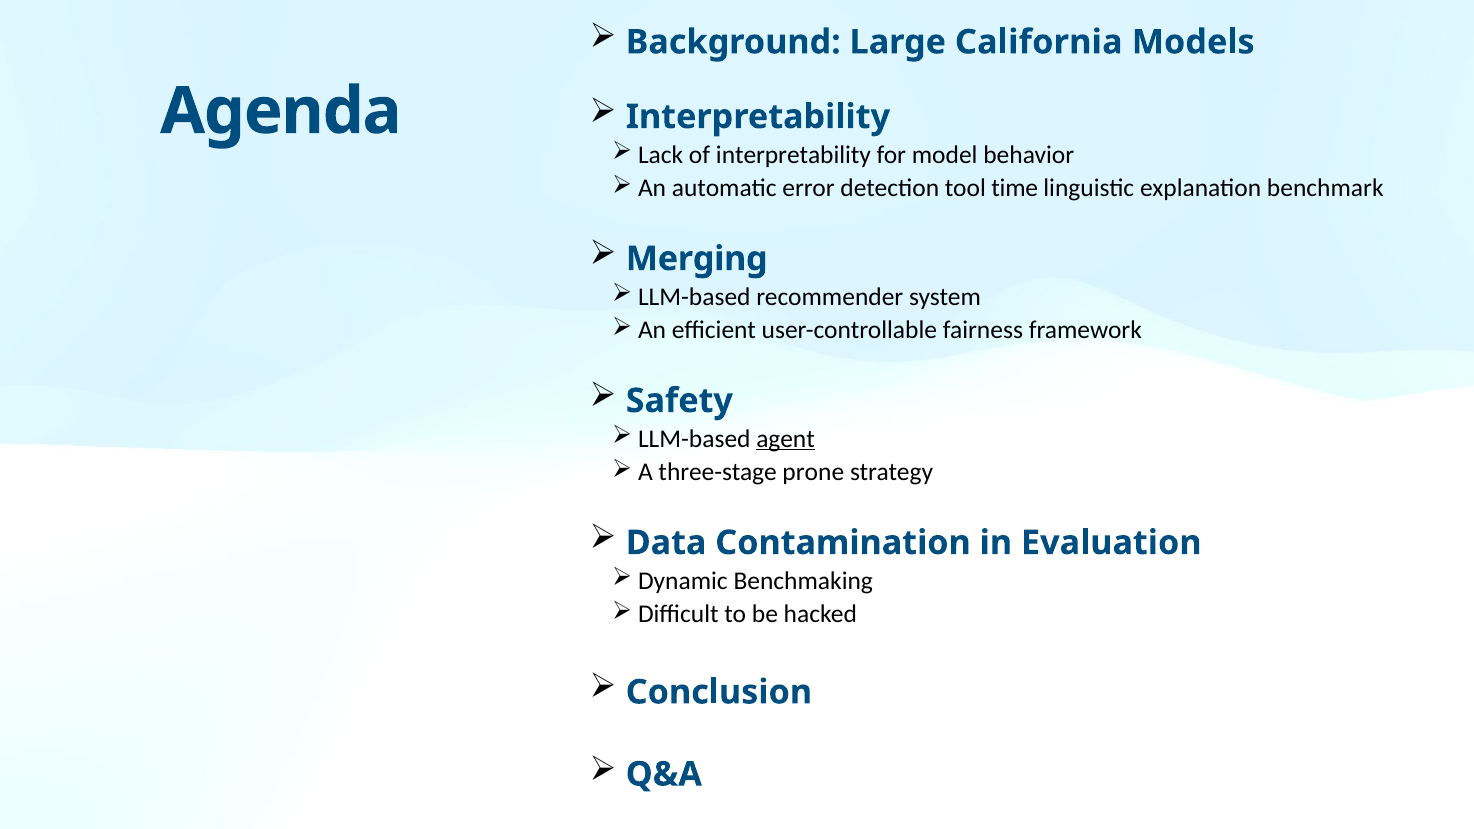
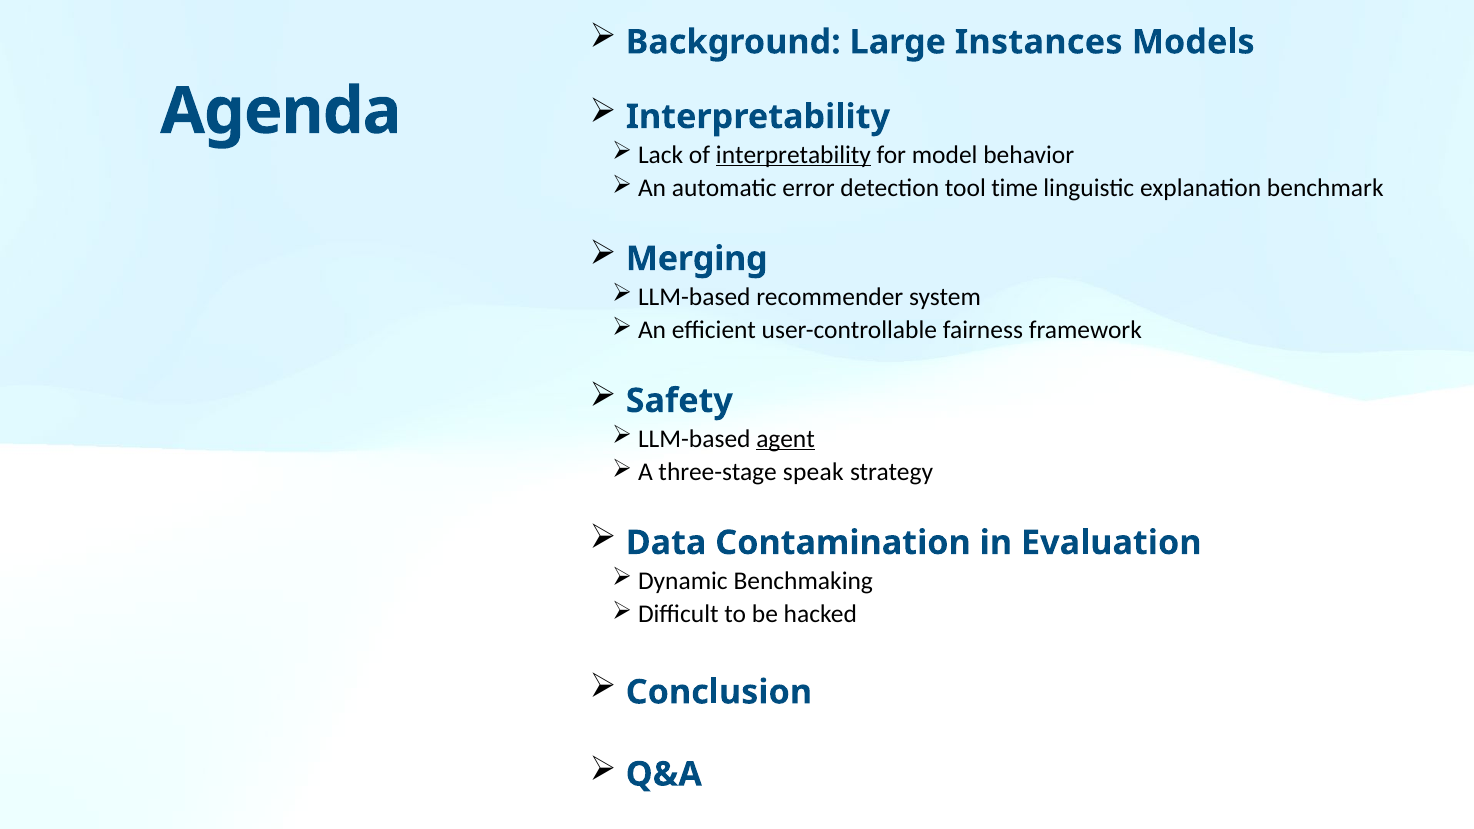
California: California -> Instances (1039, 42)
interpretability underline: none -> present (793, 155)
prone: prone -> speak (813, 472)
